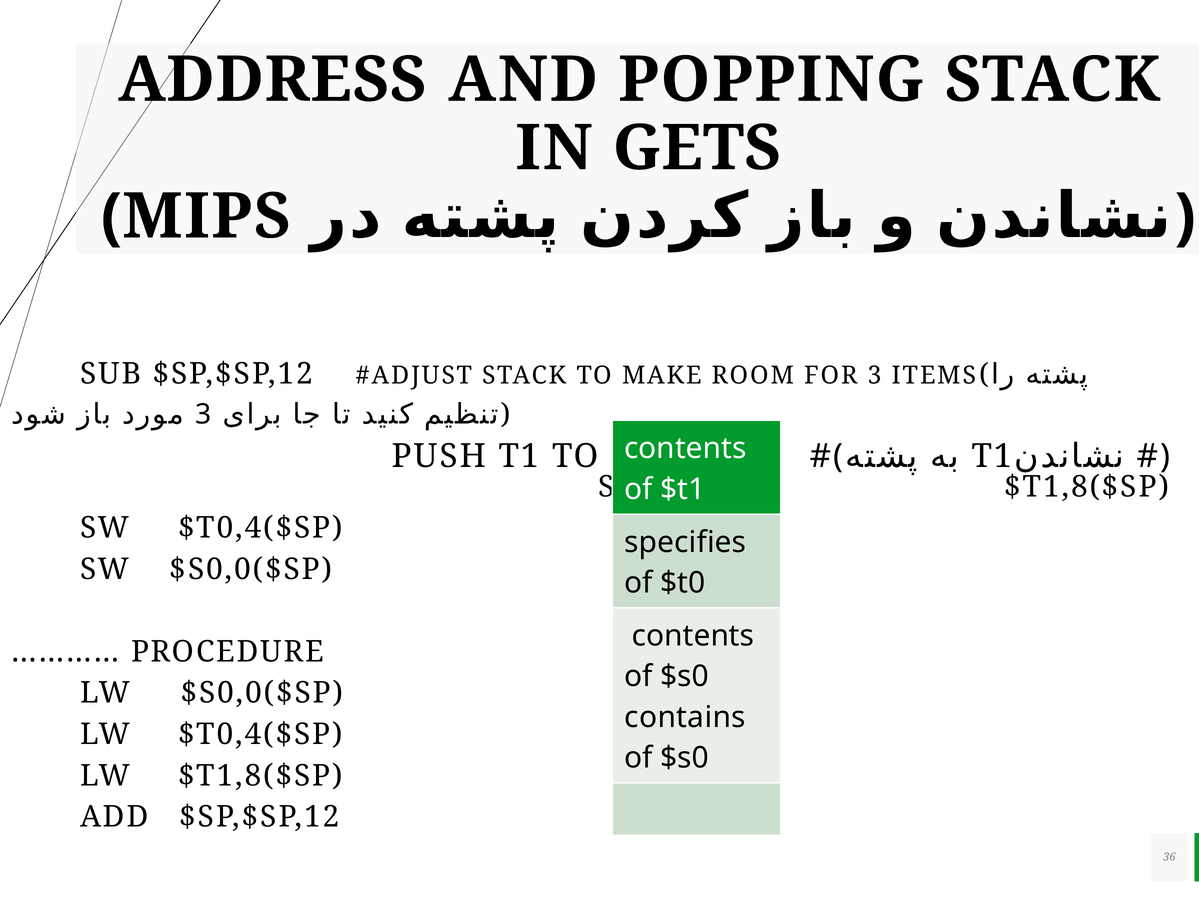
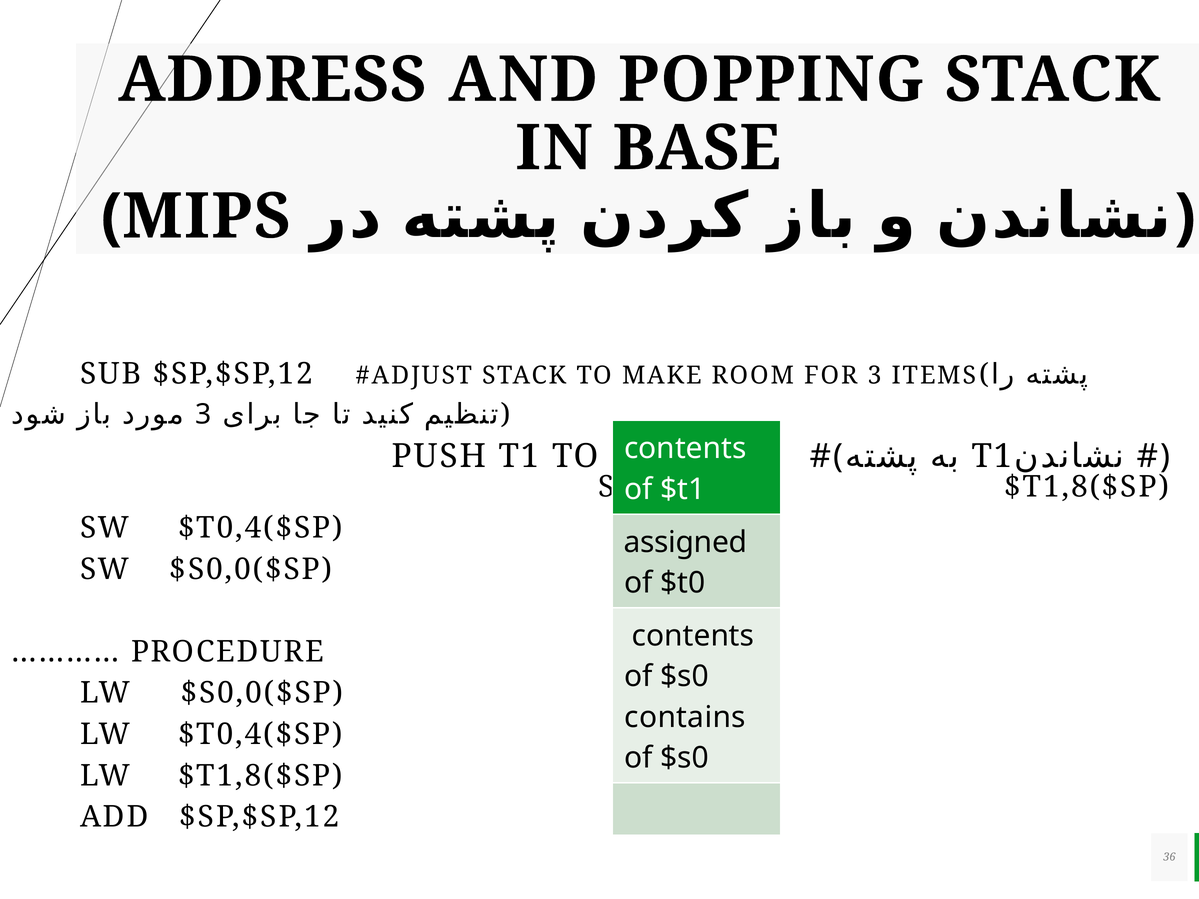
GETS: GETS -> BASE (697, 148)
specifies: specifies -> assigned (685, 542)
